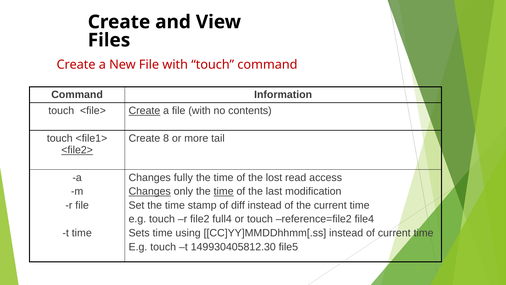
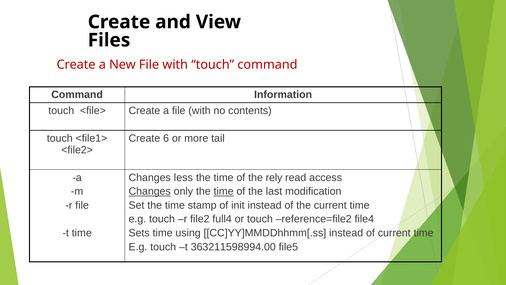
Create underline: present -> none (144, 111)
8: 8 -> 6 (166, 138)
<file2> underline: present -> none (77, 150)
fully: fully -> less (183, 177)
lost: lost -> rely (274, 177)
diff: diff -> init (238, 205)
149930405812.30: 149930405812.30 -> 363211598994.00 (233, 247)
